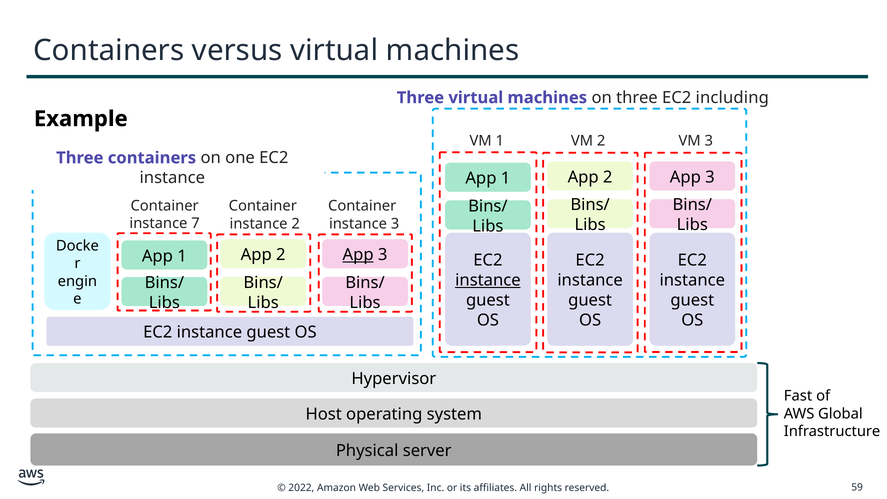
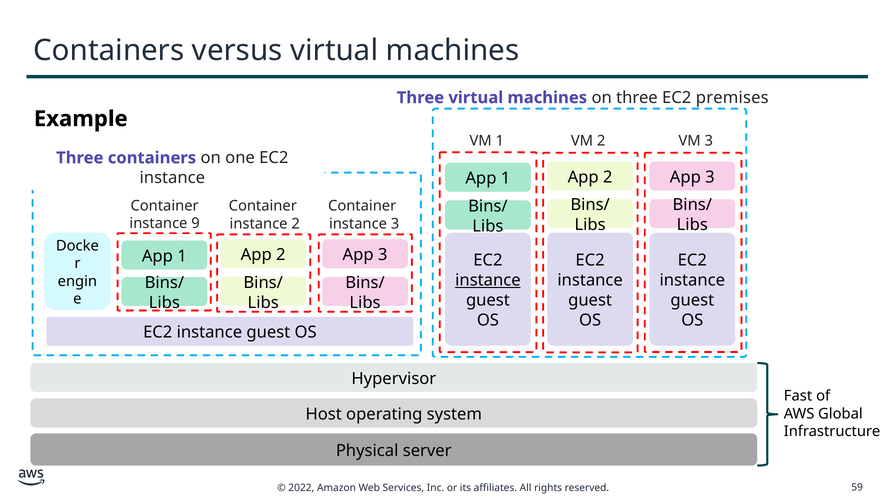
including: including -> premises (732, 98)
7: 7 -> 9 (195, 224)
App underline: present -> none (358, 255)
